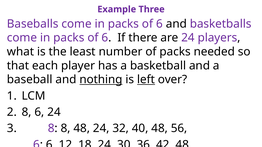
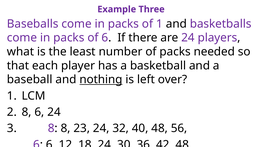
6: 6 -> 1 (159, 24)
left underline: present -> none (146, 80)
8 48: 48 -> 23 (82, 129)
